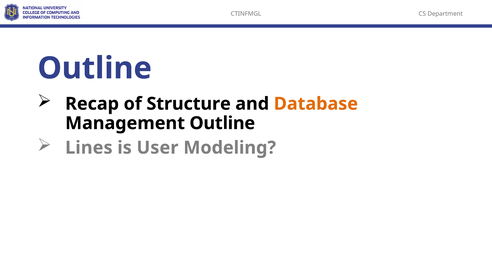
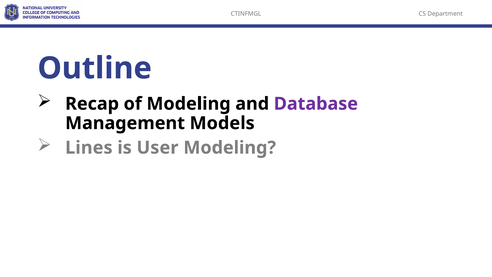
of Structure: Structure -> Modeling (189, 104)
Database colour: orange -> purple (316, 104)
Management Outline: Outline -> Models (222, 123)
